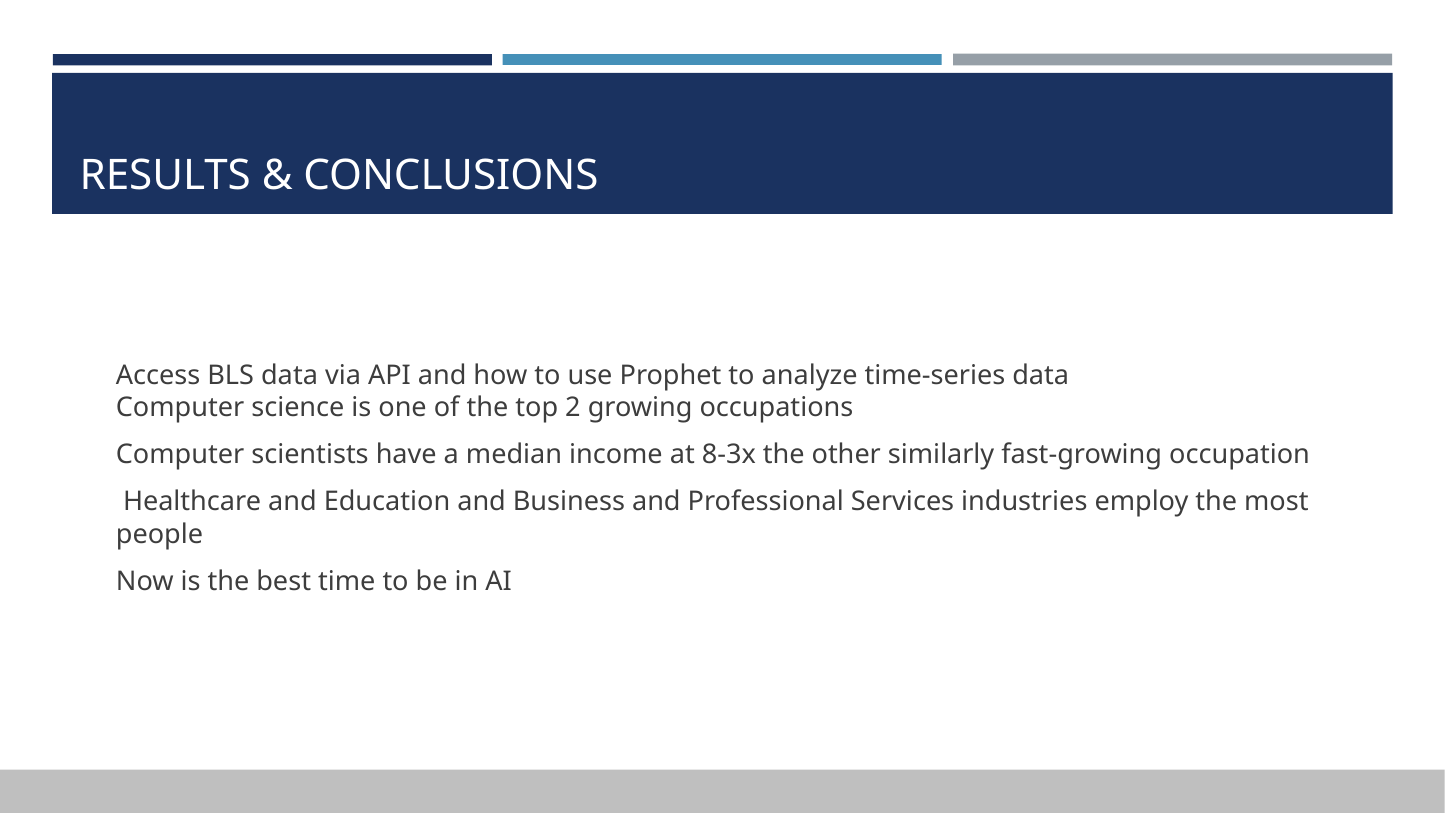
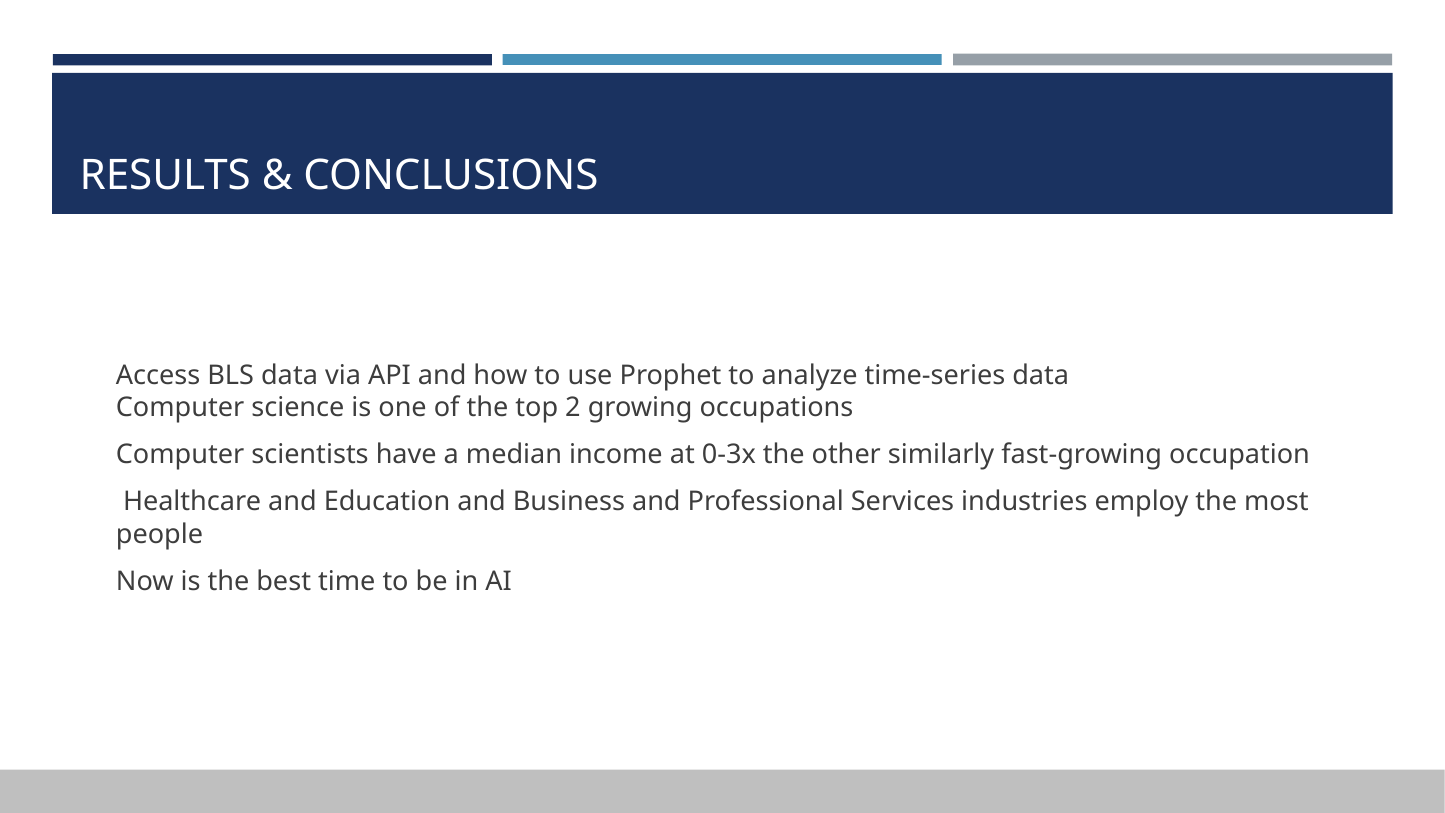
8-3x: 8-3x -> 0-3x (729, 455)
